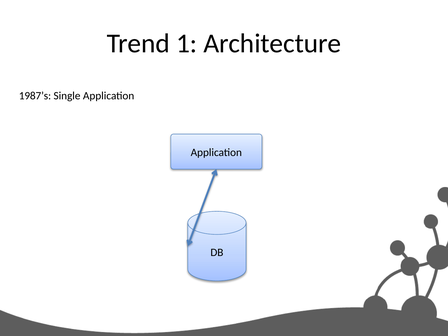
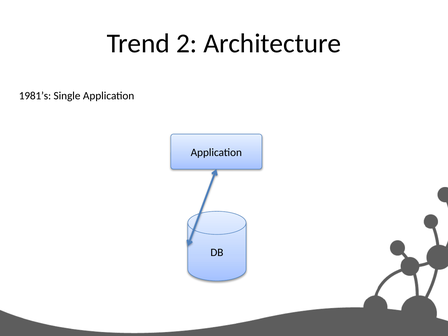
1: 1 -> 2 (187, 43)
1987’s: 1987’s -> 1981’s (35, 96)
